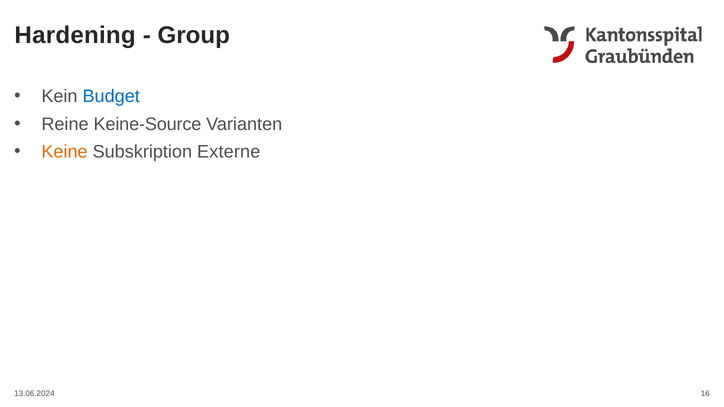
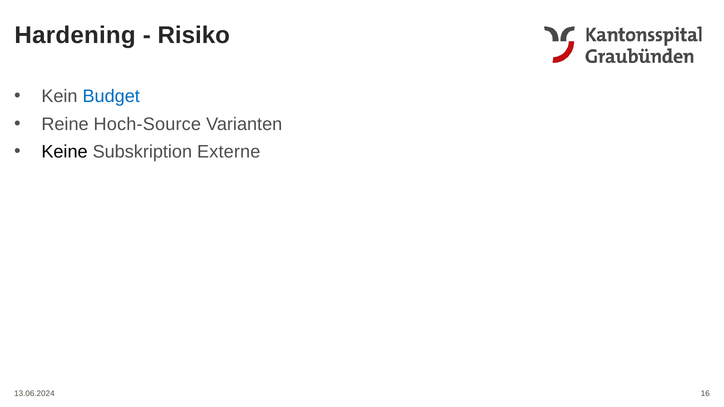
Group: Group -> Risiko (194, 35)
Keine-Source: Keine-Source -> Hoch-Source (147, 124)
Keine colour: orange -> black (65, 152)
